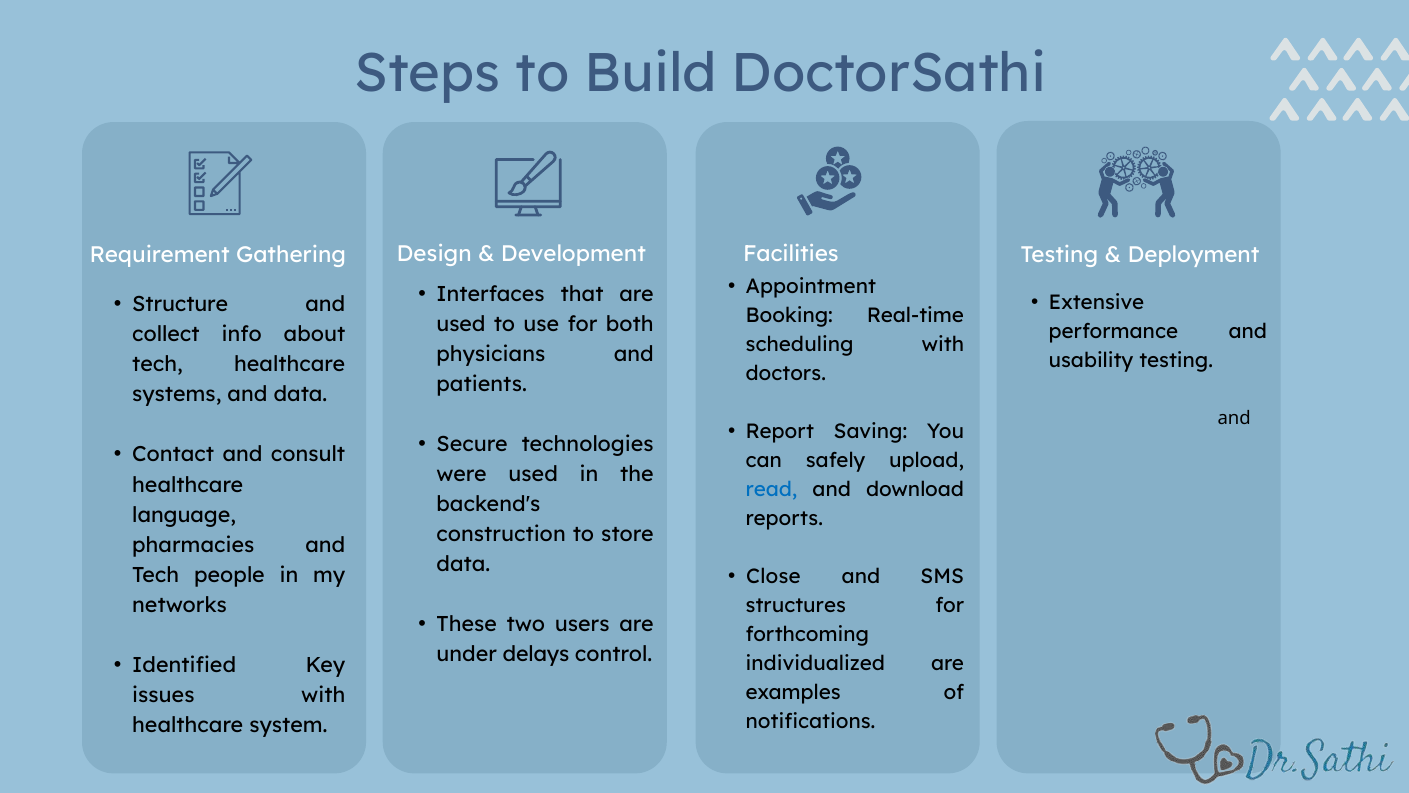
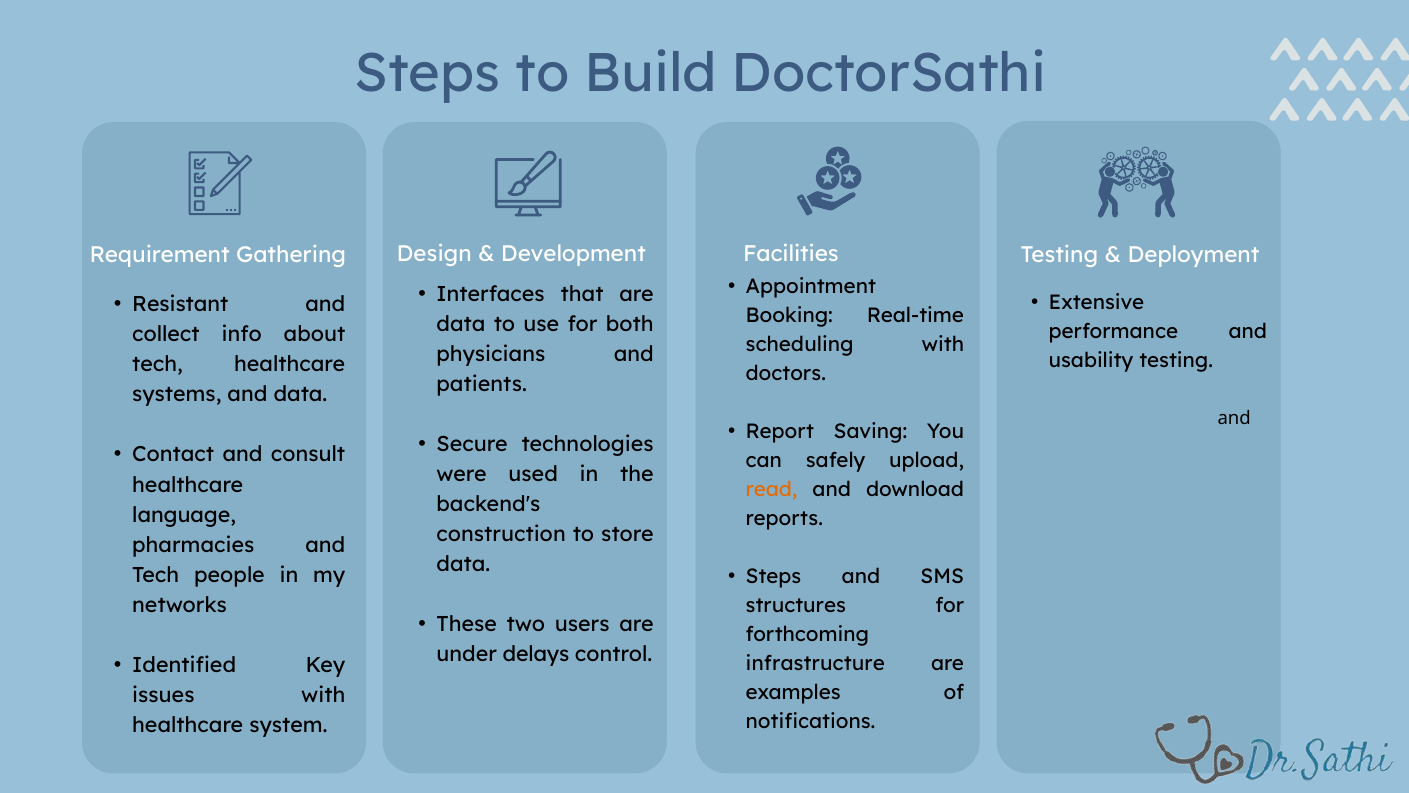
Structure: Structure -> Resistant (180, 304)
used: used -> data (461, 324)
read colour: blue -> orange (772, 489)
Close: Close -> Steps (774, 576)
individualized: individualized -> infrastructure (815, 663)
